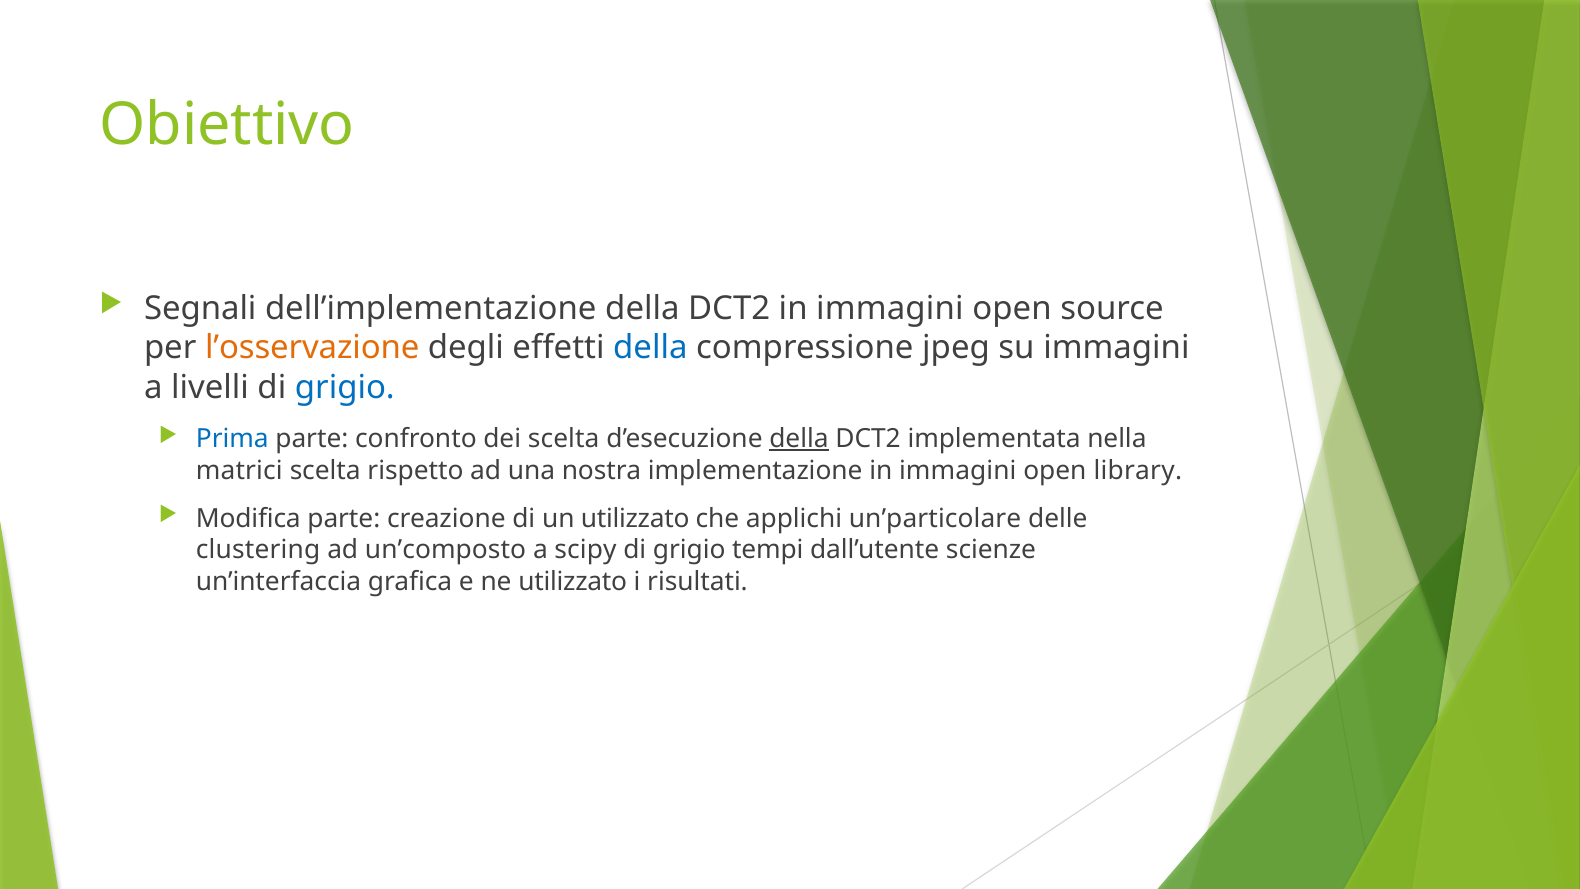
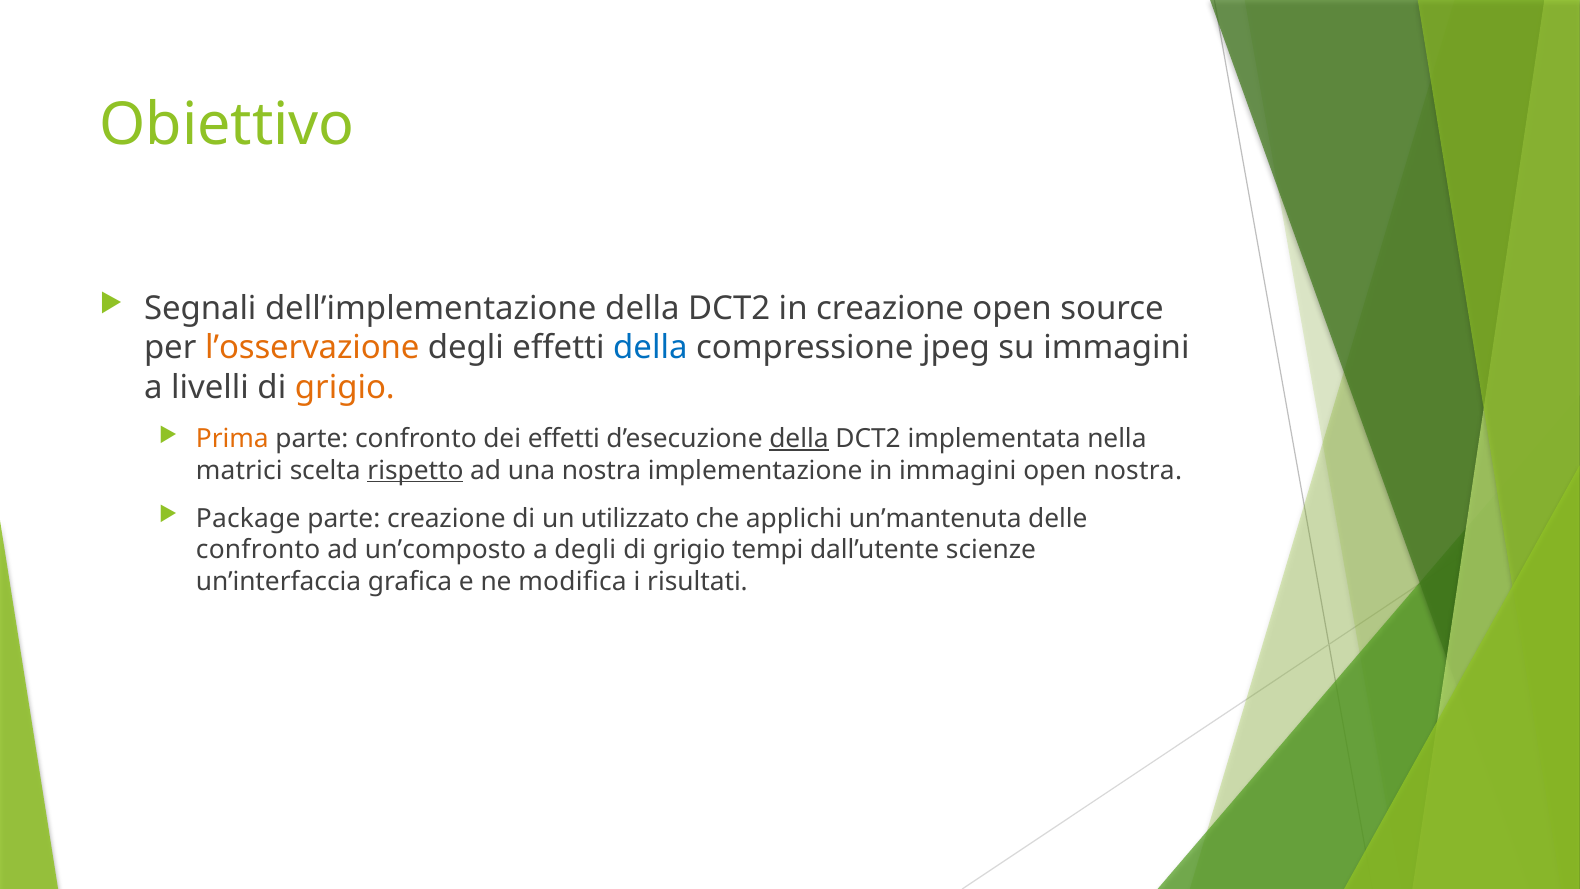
DCT2 in immagini: immagini -> creazione (890, 308)
grigio colour: blue -> orange (345, 387)
Prima colour: blue -> orange (232, 439)
dei scelta: scelta -> effetti (564, 439)
rispetto underline: none -> present (415, 470)
open library: library -> nostra (1138, 470)
Modifica: Modifica -> Package (248, 518)
un’particolare: un’particolare -> un’mantenuta (935, 518)
clustering: clustering -> confronto (258, 550)
a scipy: scipy -> degli (585, 550)
ne utilizzato: utilizzato -> modifica (573, 581)
